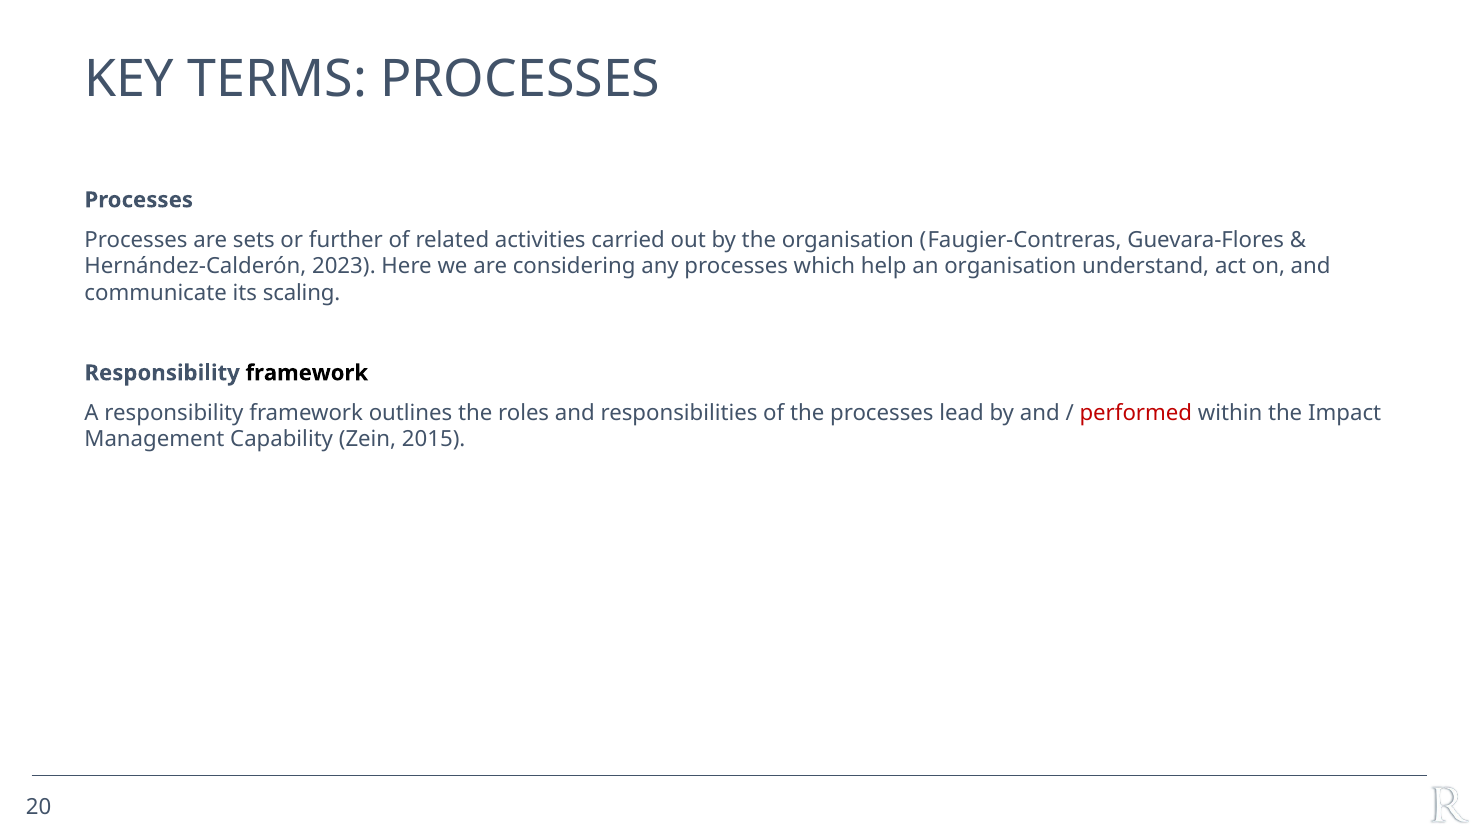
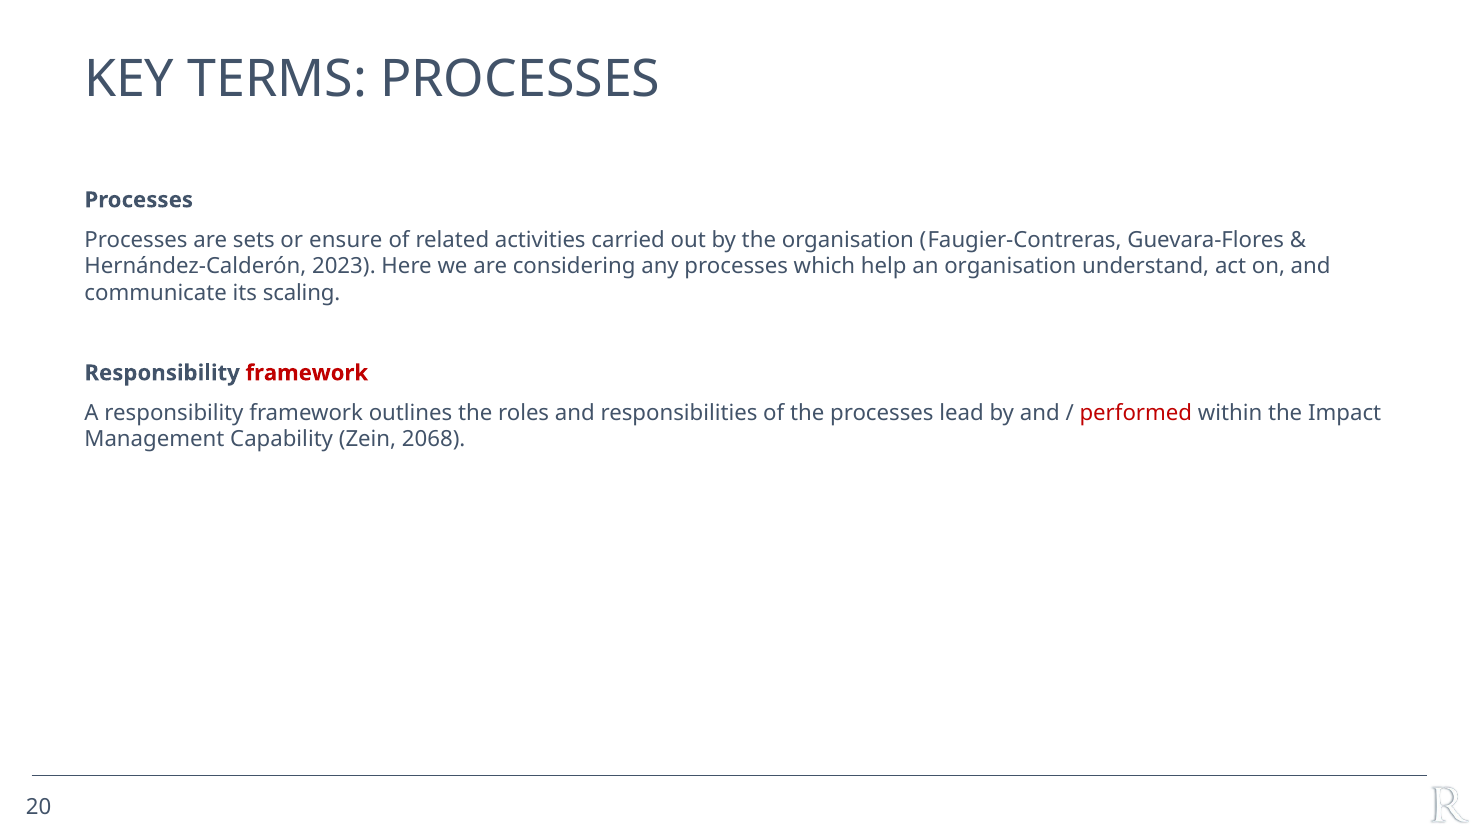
further: further -> ensure (346, 240)
framework colour: black -> red (307, 373)
2015: 2015 -> 2068 (434, 440)
